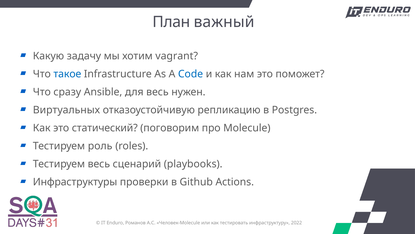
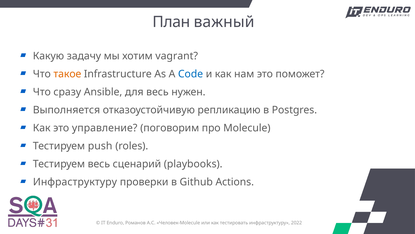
такое colour: blue -> orange (67, 74)
Виртуальных: Виртуальных -> Выполняется (66, 110)
статический: статический -> управление (105, 128)
роль: роль -> push (100, 146)
Инфраструктуры: Инфраструктуры -> Инфраструктуру (75, 182)
